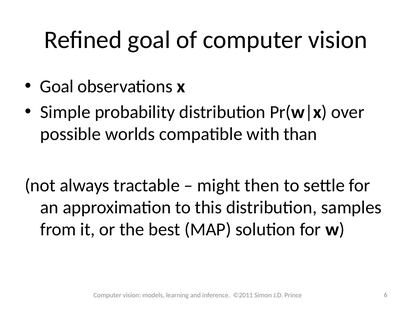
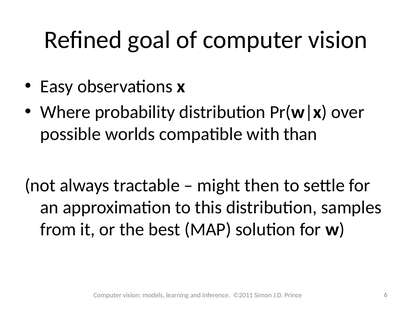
Goal: Goal -> Easy (57, 86)
Simple: Simple -> Where (65, 112)
